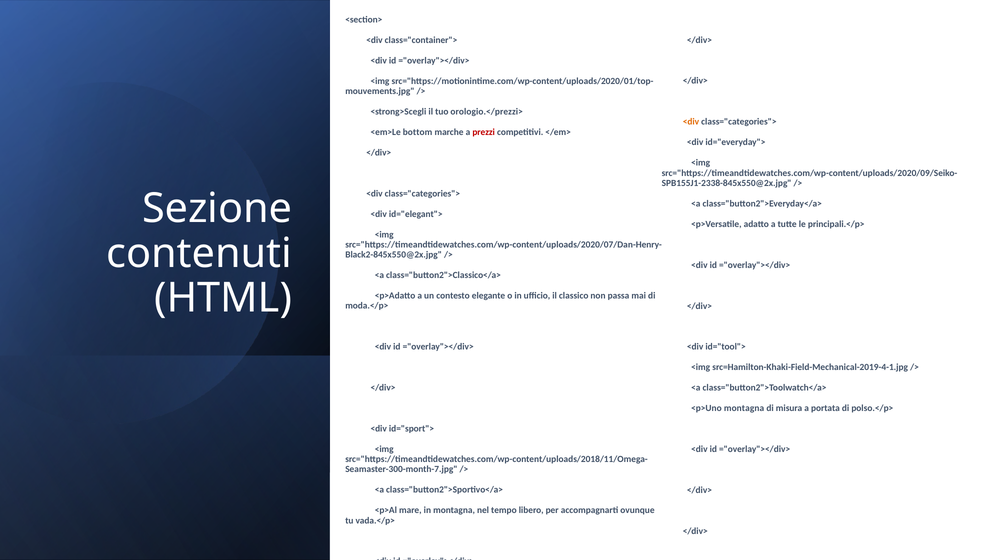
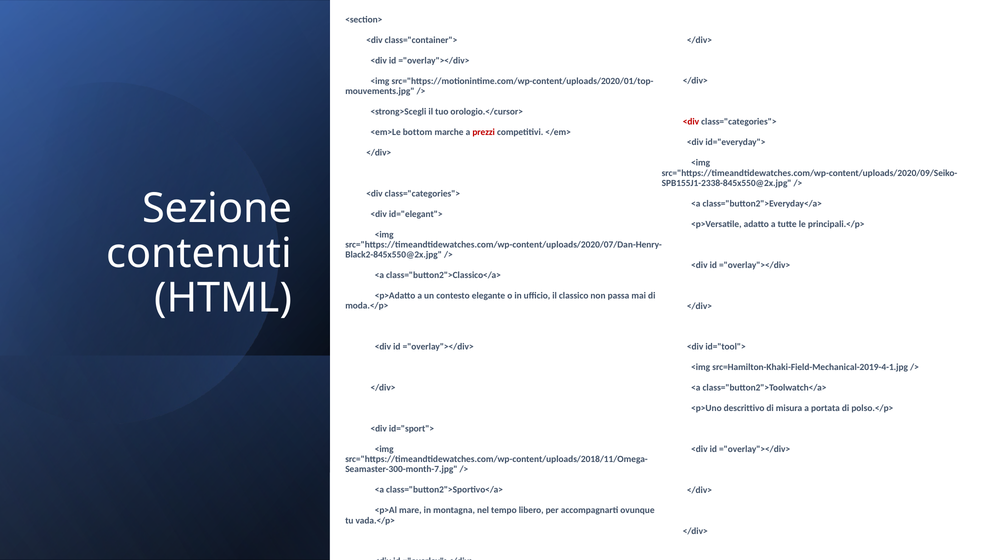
orologio.</prezzi>: orologio.</prezzi> -> orologio.</cursor> (487, 112)
<div colour: orange -> red (691, 122)
<p>Uno montagna: montagna -> descrittivo (744, 409)
